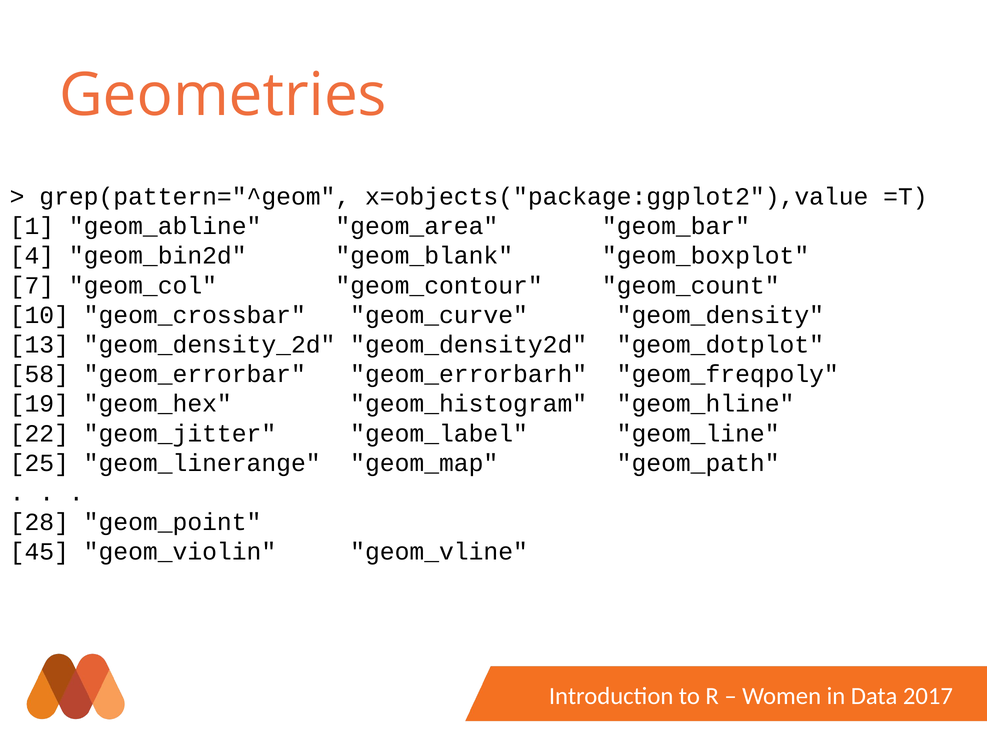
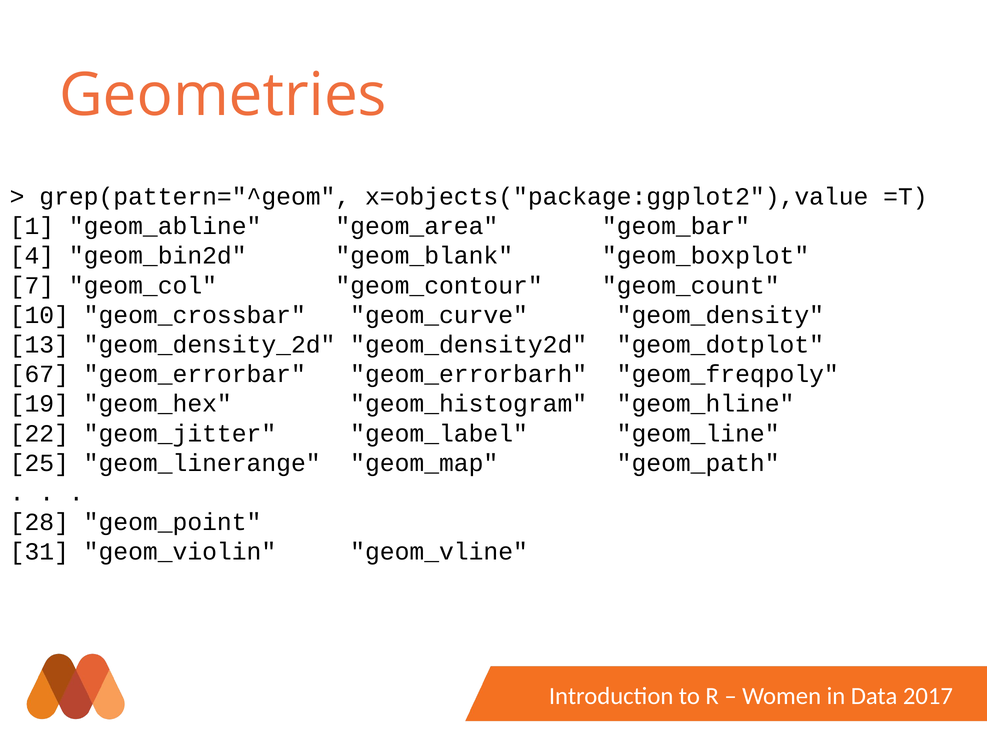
58: 58 -> 67 (39, 374)
45: 45 -> 31 (39, 552)
